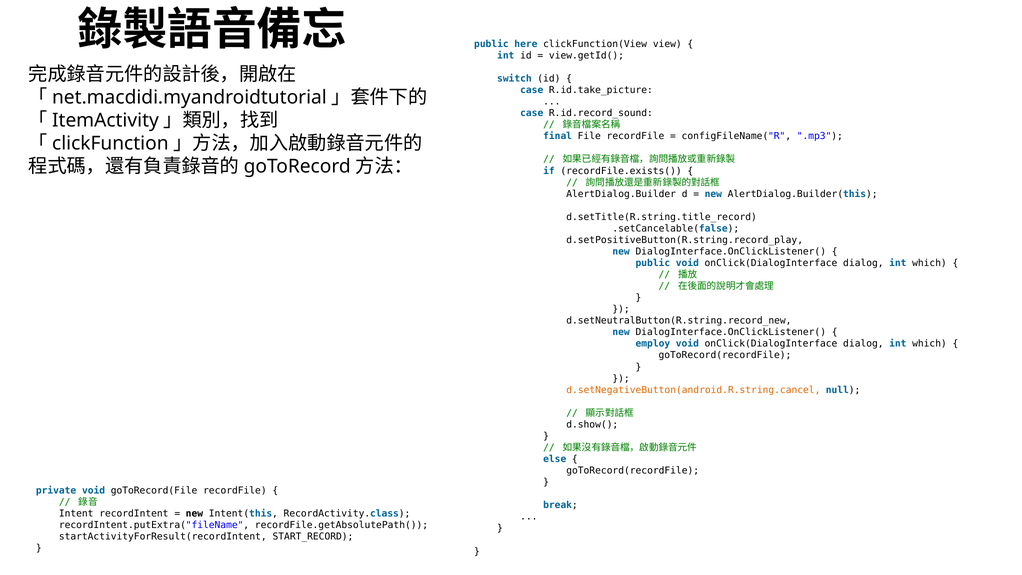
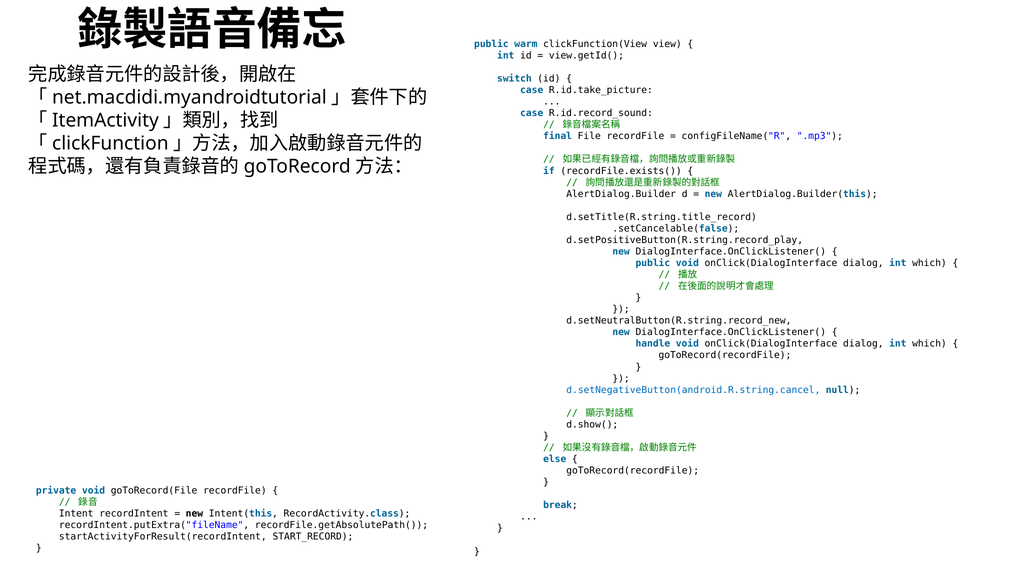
here: here -> warm (526, 44)
employ: employ -> handle (653, 344)
d.setNegativeButton(android.R.string.cancel colour: orange -> blue (693, 390)
